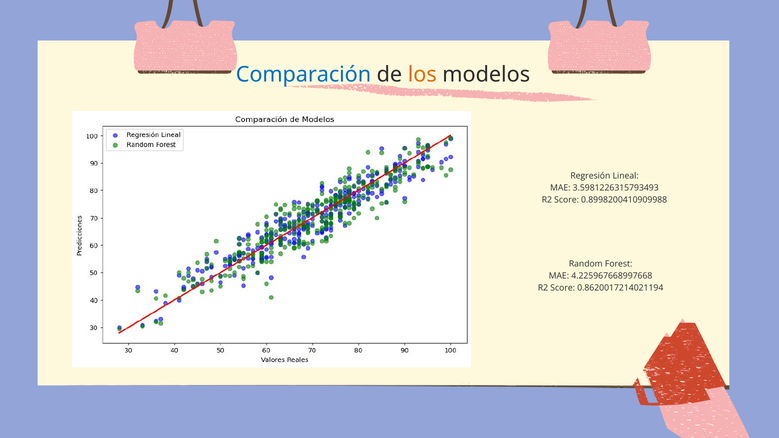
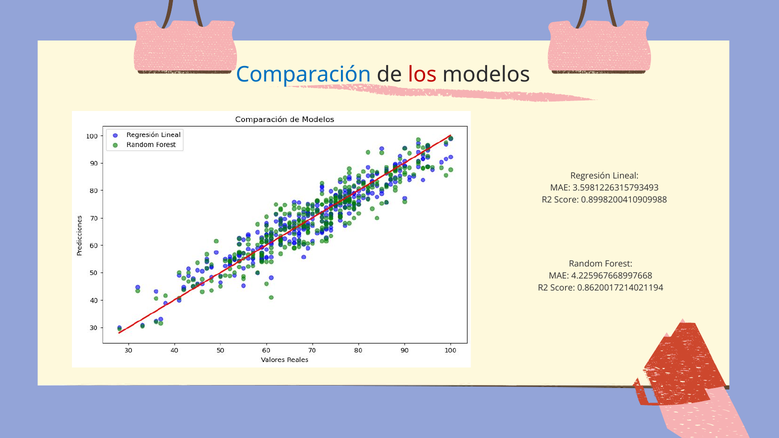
los colour: orange -> red (422, 74)
